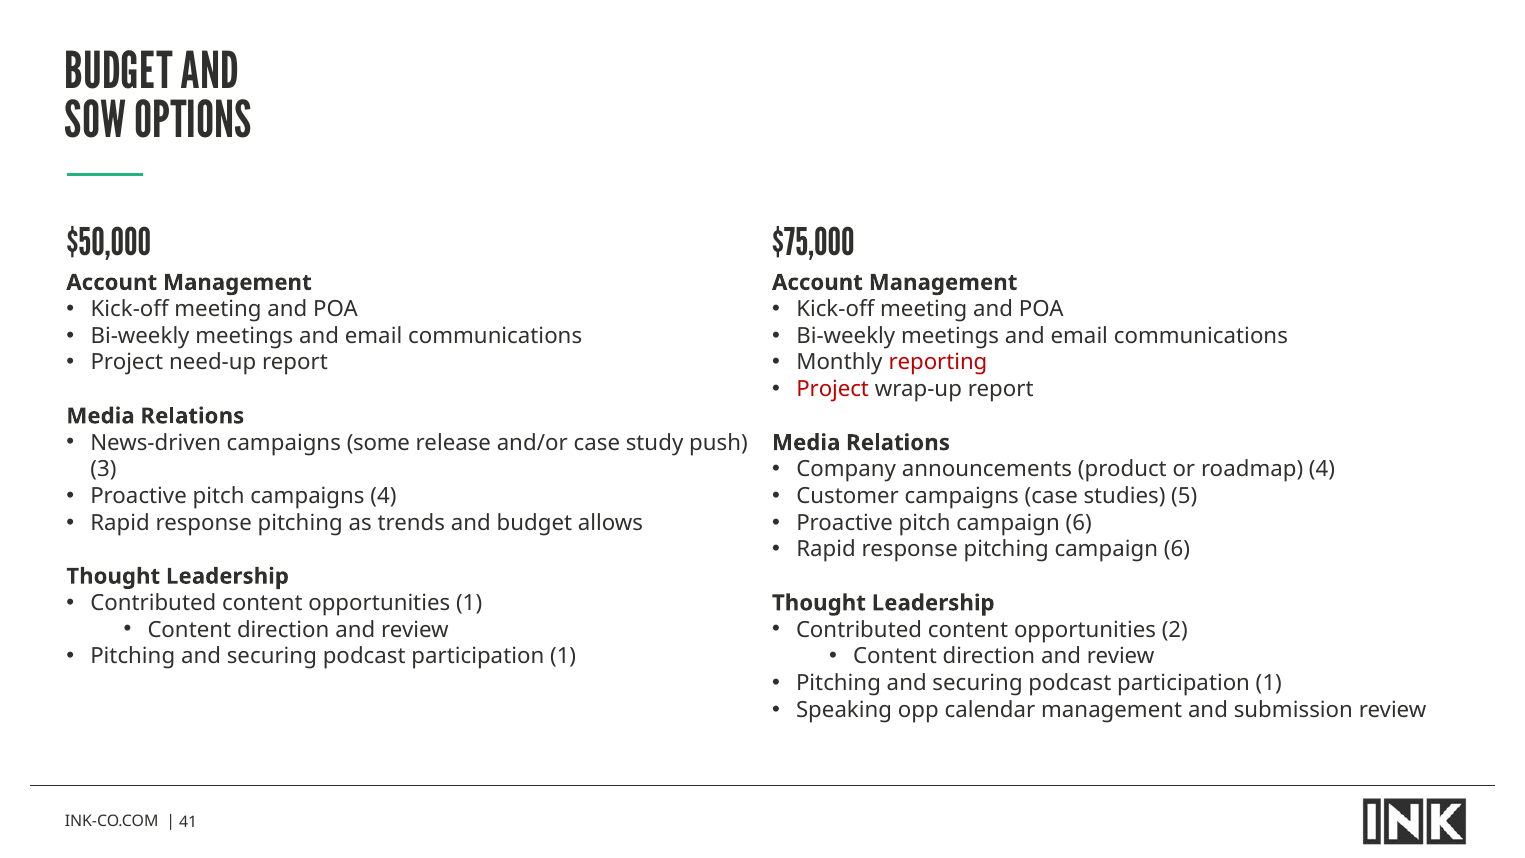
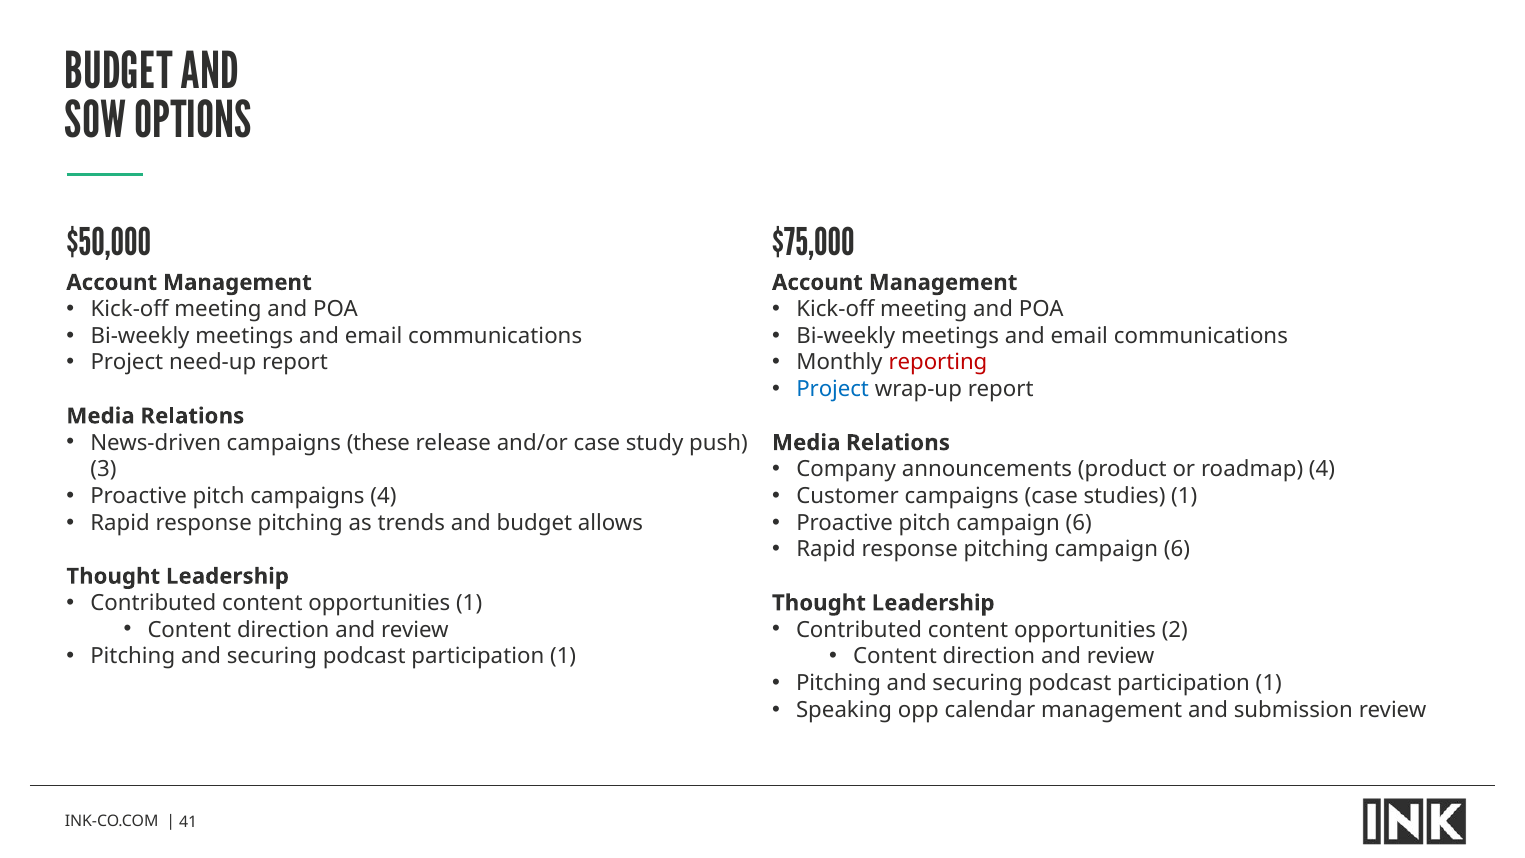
Project colour: red -> blue (833, 389)
some: some -> these (378, 443)
studies 5: 5 -> 1 (1184, 496)
